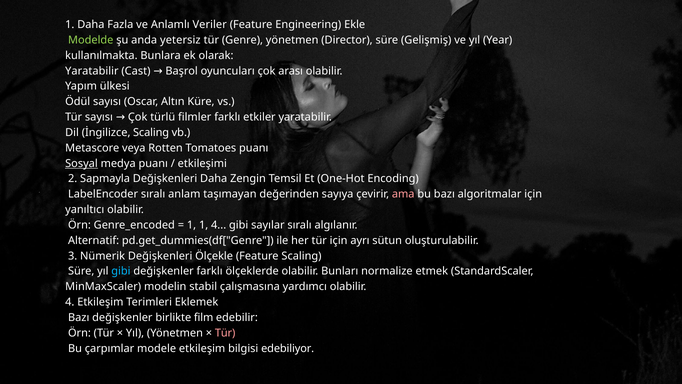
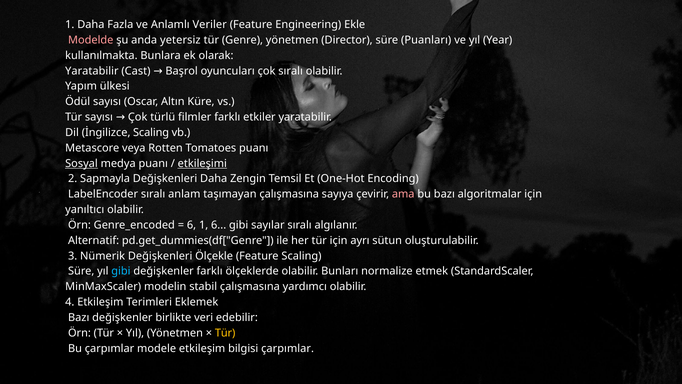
Modelde colour: light green -> pink (91, 40)
Gelişmiş: Gelişmiş -> Puanları (426, 40)
çok arası: arası -> sıralı (291, 71)
etkileşimi underline: none -> present (202, 163)
taşımayan değerinden: değerinden -> çalışmasına (289, 194)
1: 1 -> 6 (192, 225)
1 4: 4 -> 6 (219, 225)
film: film -> veri (204, 317)
Tür colour: pink -> yellow (225, 333)
bilgisi edebiliyor: edebiliyor -> çarpımlar (288, 348)
